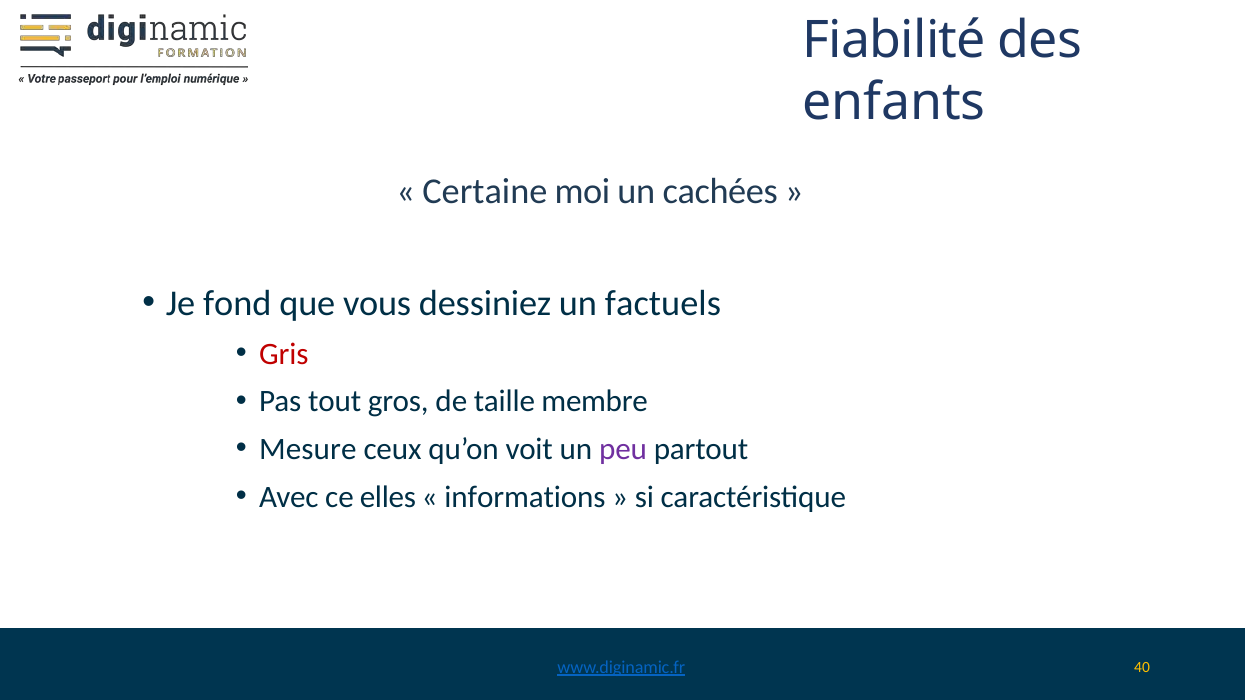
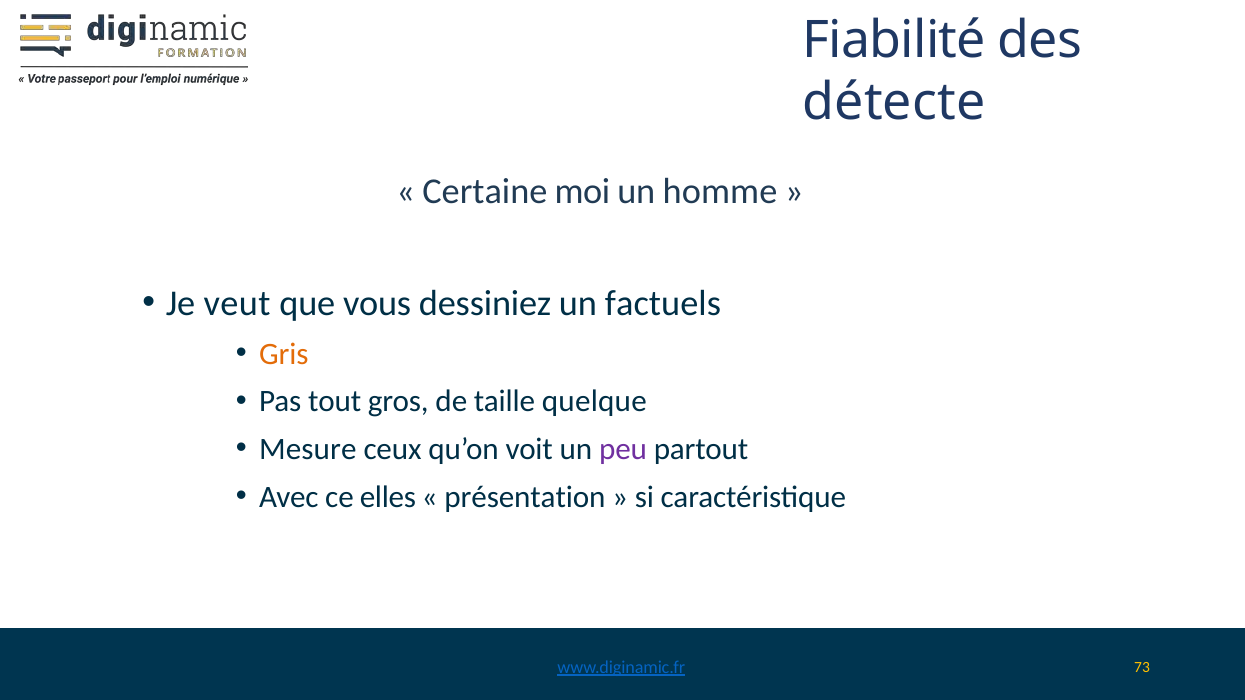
enfants: enfants -> détecte (894, 103)
cachées: cachées -> homme (720, 192)
fond: fond -> veut (237, 303)
Gris colour: red -> orange (284, 354)
membre: membre -> quelque (594, 402)
informations: informations -> présentation (525, 497)
40: 40 -> 73 (1142, 668)
